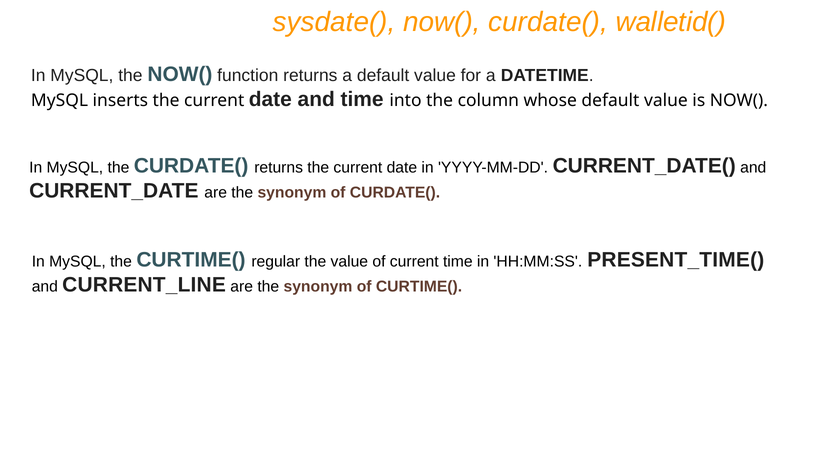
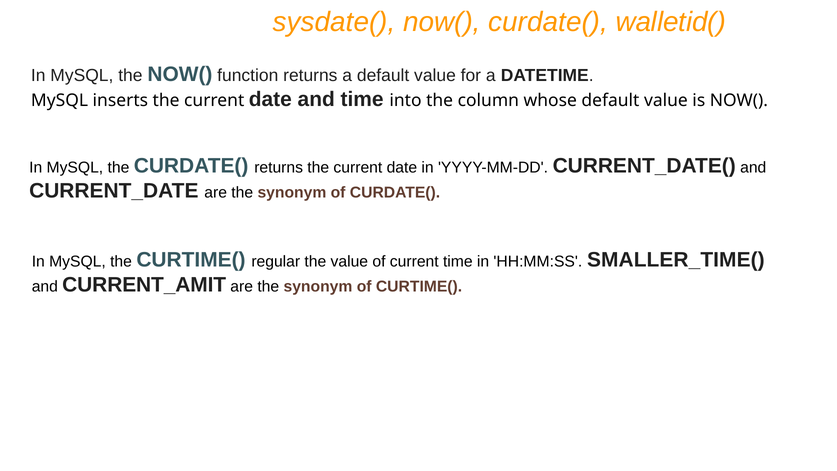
PRESENT_TIME(: PRESENT_TIME( -> SMALLER_TIME( (676, 260)
CURRENT_LINE: CURRENT_LINE -> CURRENT_AMIT (144, 285)
